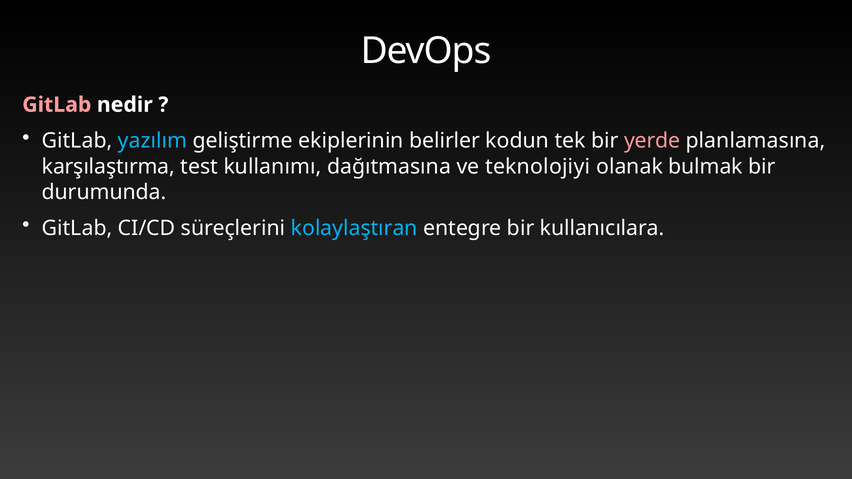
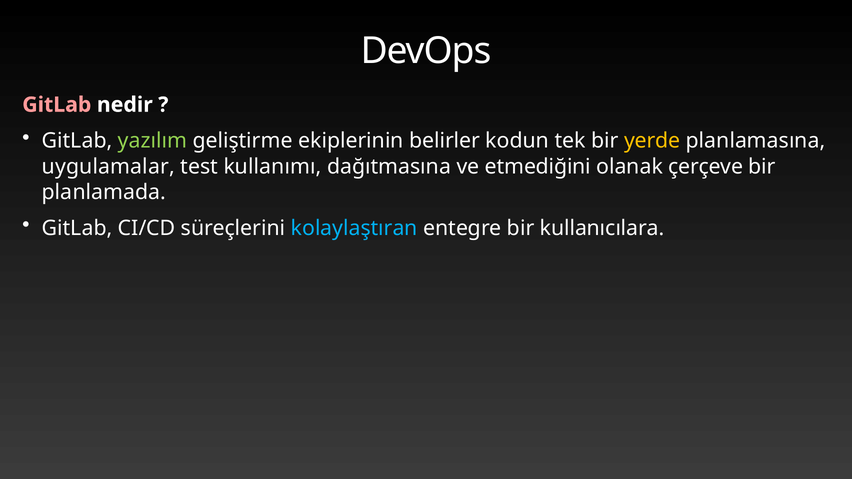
yazılım colour: light blue -> light green (152, 141)
yerde colour: pink -> yellow (652, 141)
karşılaştırma: karşılaştırma -> uygulamalar (108, 167)
teknolojiyi: teknolojiyi -> etmediğini (538, 167)
bulmak: bulmak -> çerçeve (706, 167)
durumunda: durumunda -> planlamada (104, 192)
